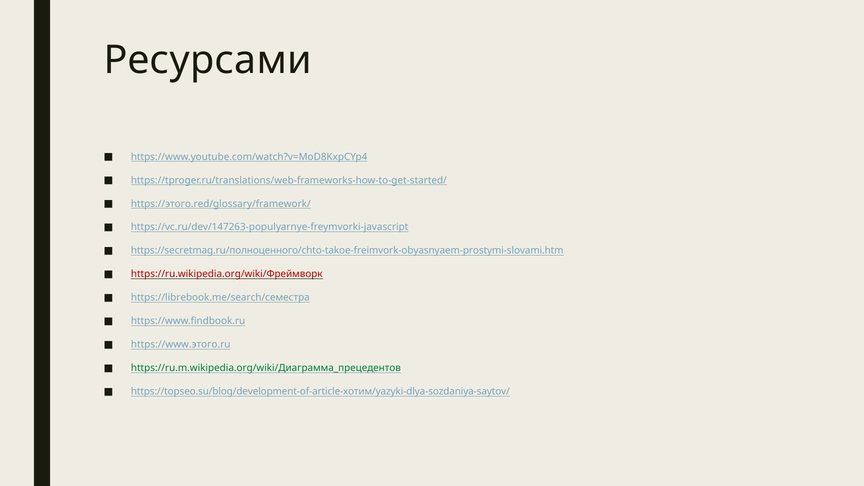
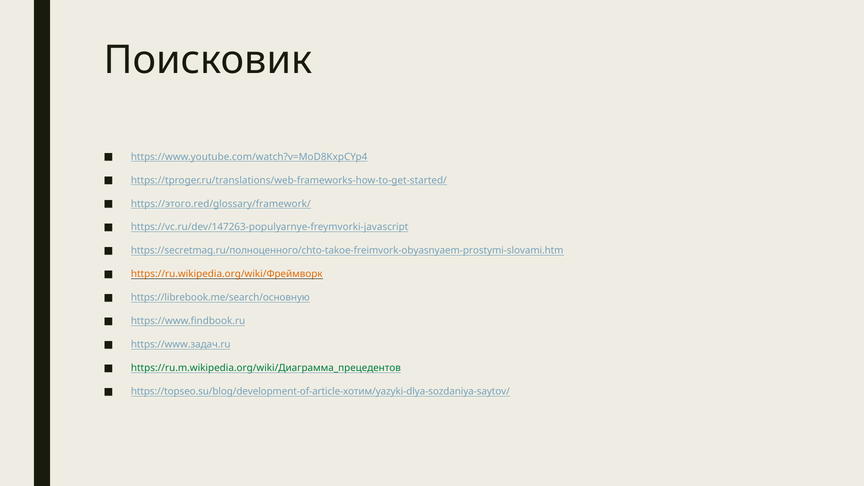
Ресурсами: Ресурсами -> Поисковик (208, 60)
https://ru.wikipedia.org/wiki/Фреймворк colour: red -> orange (227, 274)
https://librebook.me/search/семестра: https://librebook.me/search/семестра -> https://librebook.me/search/основную (220, 298)
https://www.этого.ru: https://www.этого.ru -> https://www.задач.ru (181, 345)
